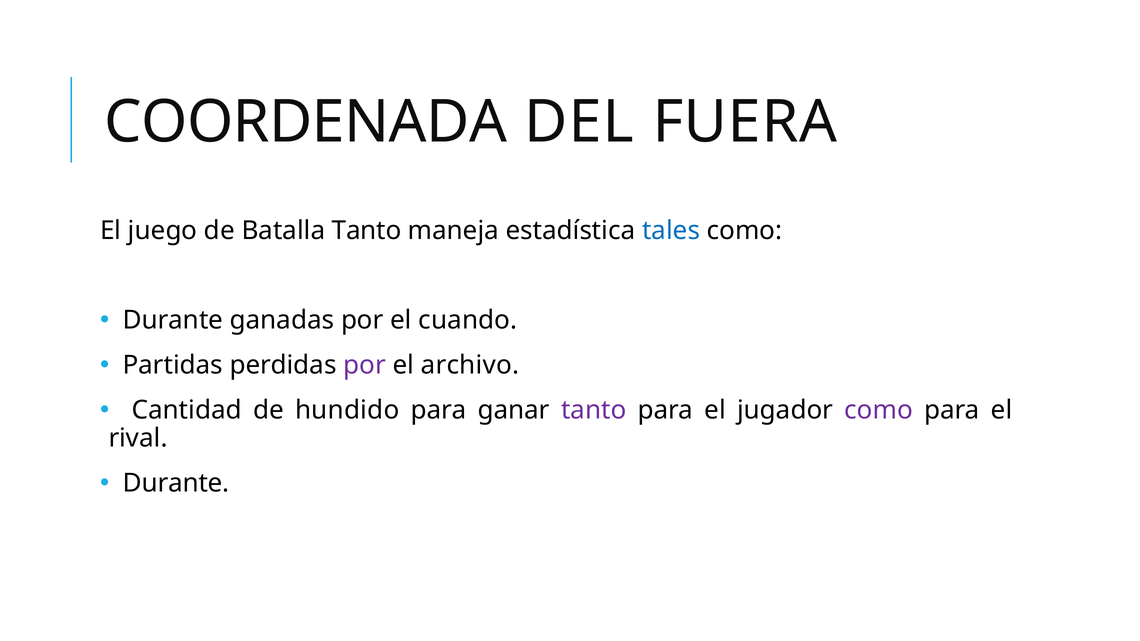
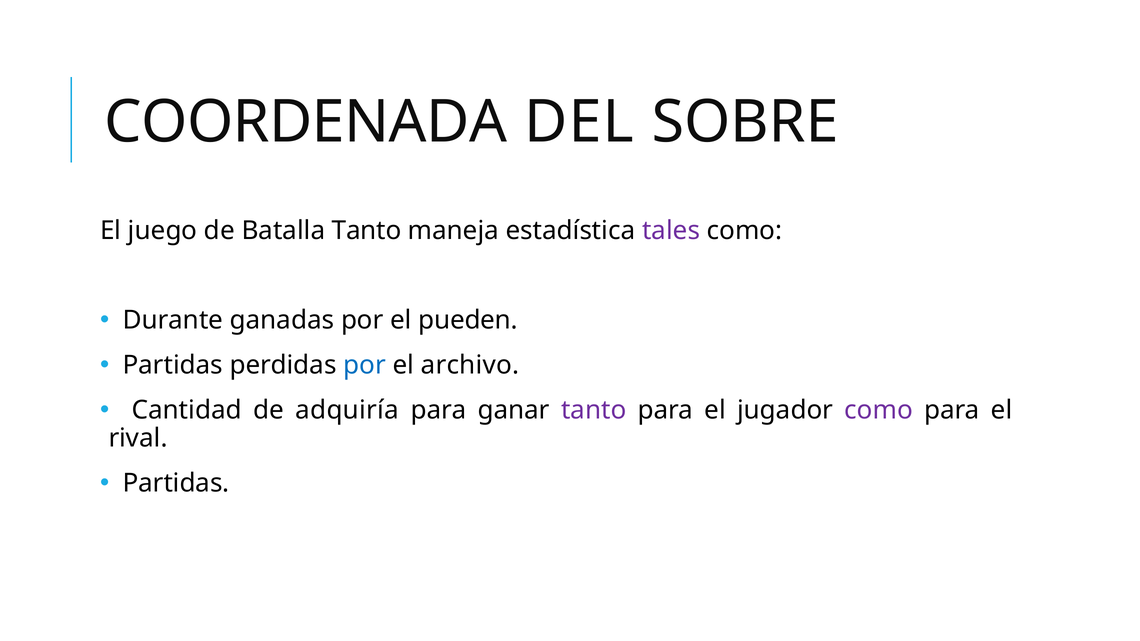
FUERA: FUERA -> SOBRE (745, 122)
tales colour: blue -> purple (671, 231)
cuando: cuando -> pueden (468, 320)
por colour: purple -> blue (365, 365)
hundido: hundido -> adquiría (347, 410)
Durante: Durante -> Partidas (176, 483)
